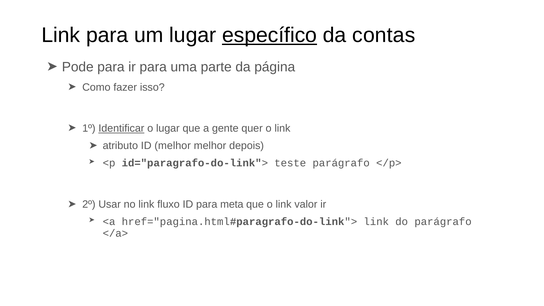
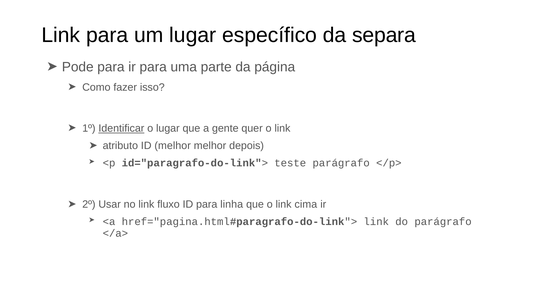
específico underline: present -> none (270, 35)
contas: contas -> separa (384, 35)
meta: meta -> linha (232, 204)
valor: valor -> cima (306, 204)
